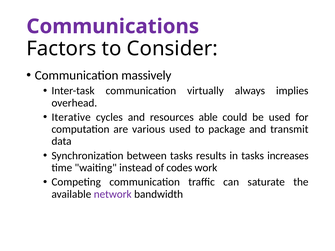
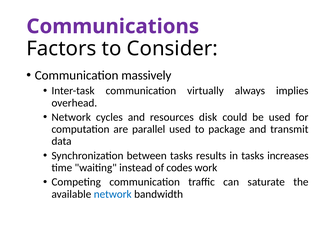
Iterative: Iterative -> Network (71, 117)
able: able -> disk (208, 117)
various: various -> parallel (149, 129)
network colour: purple -> blue (113, 194)
